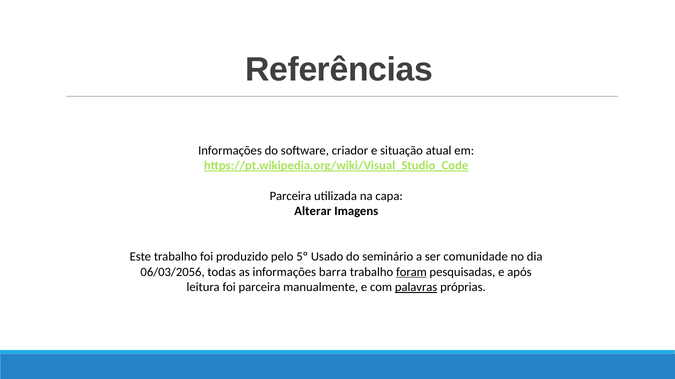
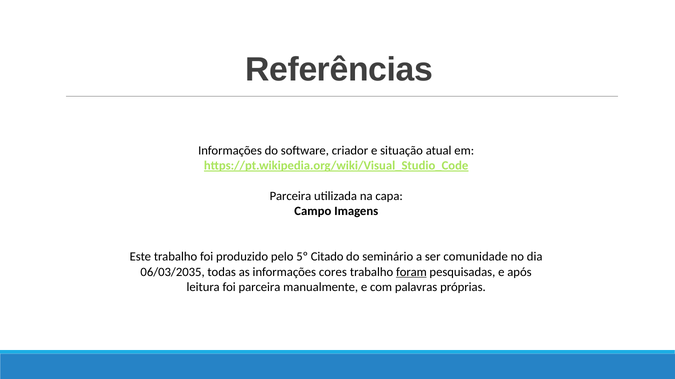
Alterar: Alterar -> Campo (313, 212)
Usado: Usado -> Citado (327, 257)
06/03/2056: 06/03/2056 -> 06/03/2035 (173, 272)
barra: barra -> cores (333, 272)
palavras underline: present -> none (416, 288)
